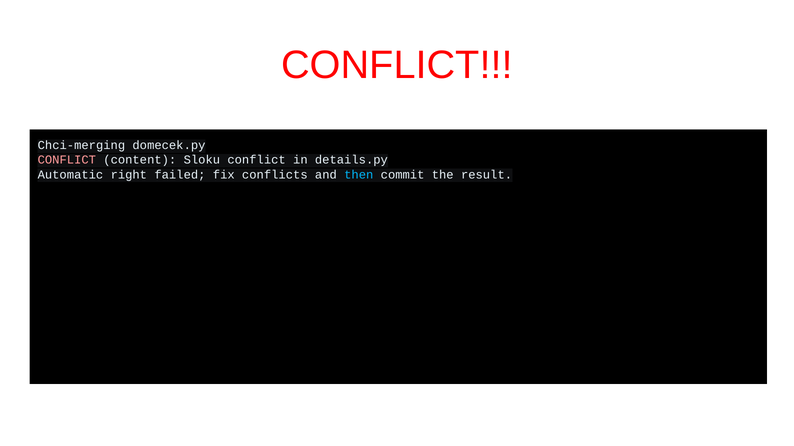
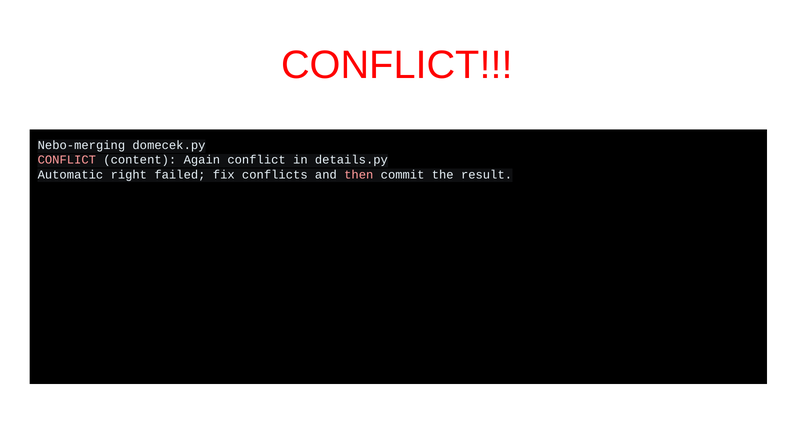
Chci-merging: Chci-merging -> Nebo-merging (81, 146)
Sloku: Sloku -> Again (202, 160)
then colour: light blue -> pink (359, 175)
